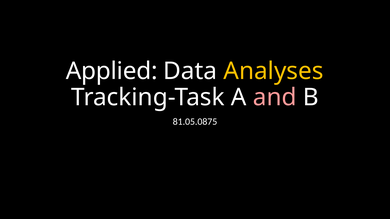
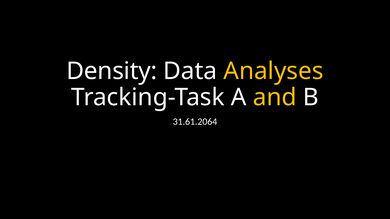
Applied: Applied -> Density (112, 71)
and colour: pink -> yellow (275, 97)
81.05.0875: 81.05.0875 -> 31.61.2064 (195, 122)
